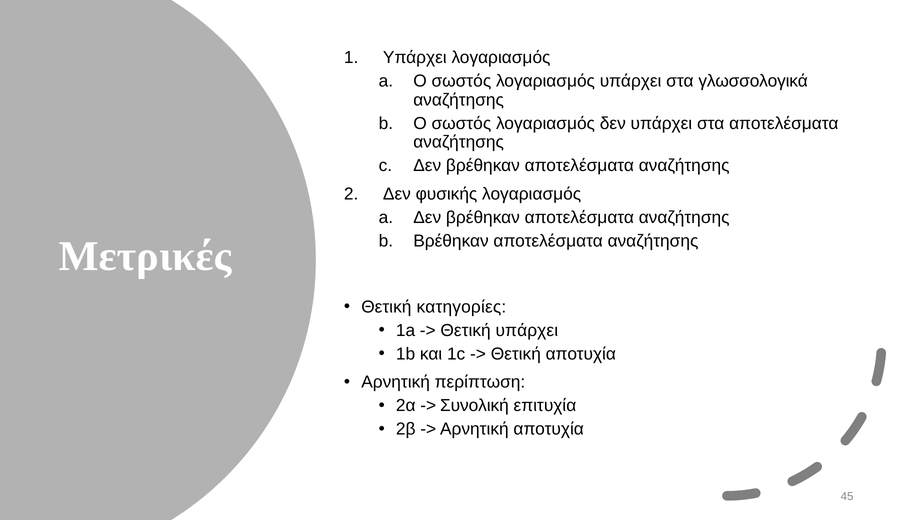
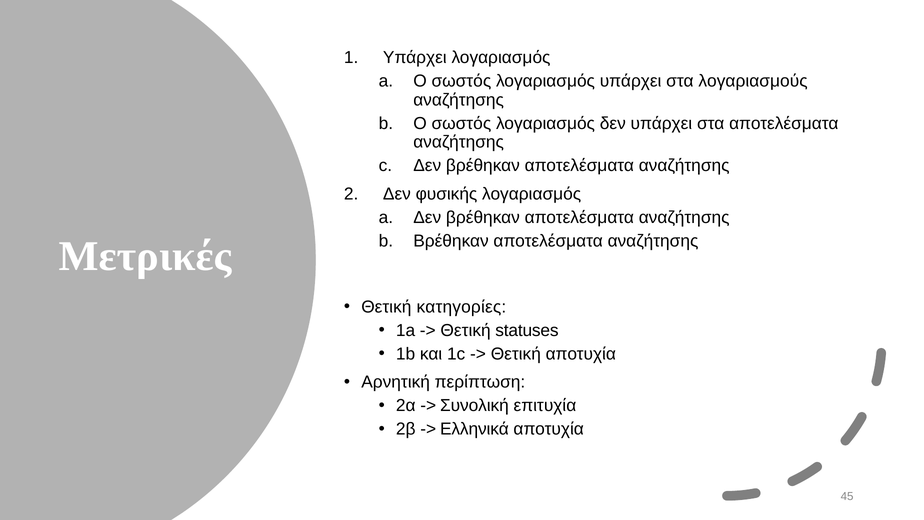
γλωσσολογικά: γλωσσολογικά -> λογαριασμούς (753, 81)
Θετική υπάρχει: υπάρχει -> statuses (527, 330)
Αρνητική: Αρνητική -> Ελληνικά (474, 429)
